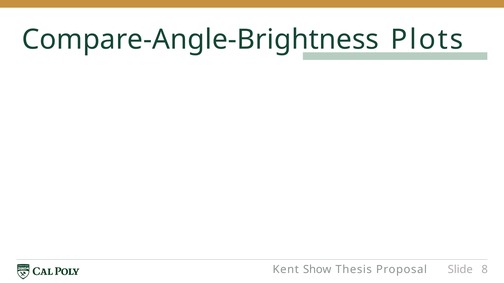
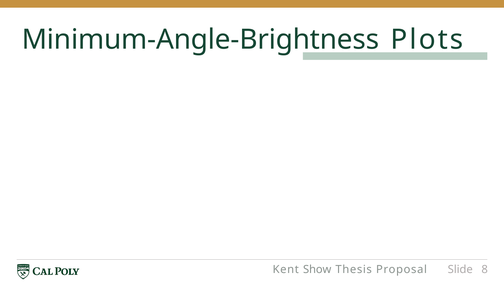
Compare-Angle-Brightness: Compare-Angle-Brightness -> Minimum-Angle-Brightness (200, 40)
